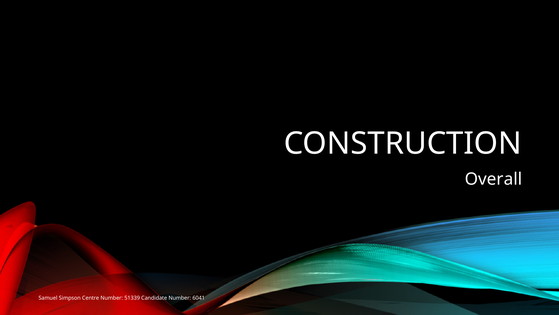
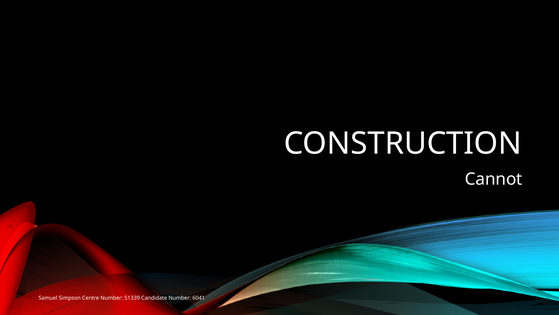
Overall: Overall -> Cannot (494, 179)
